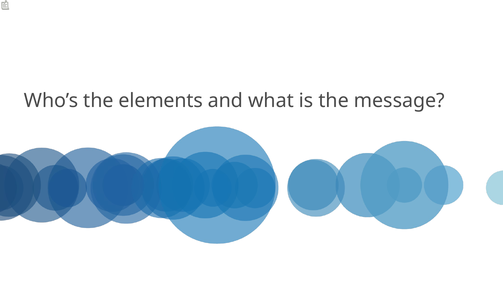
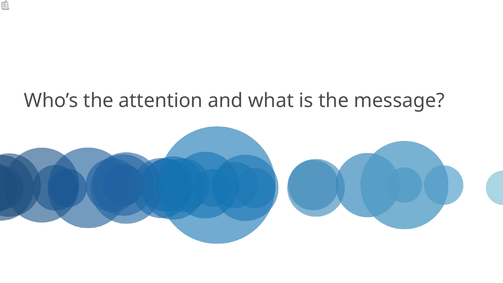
elements: elements -> attention (161, 101)
